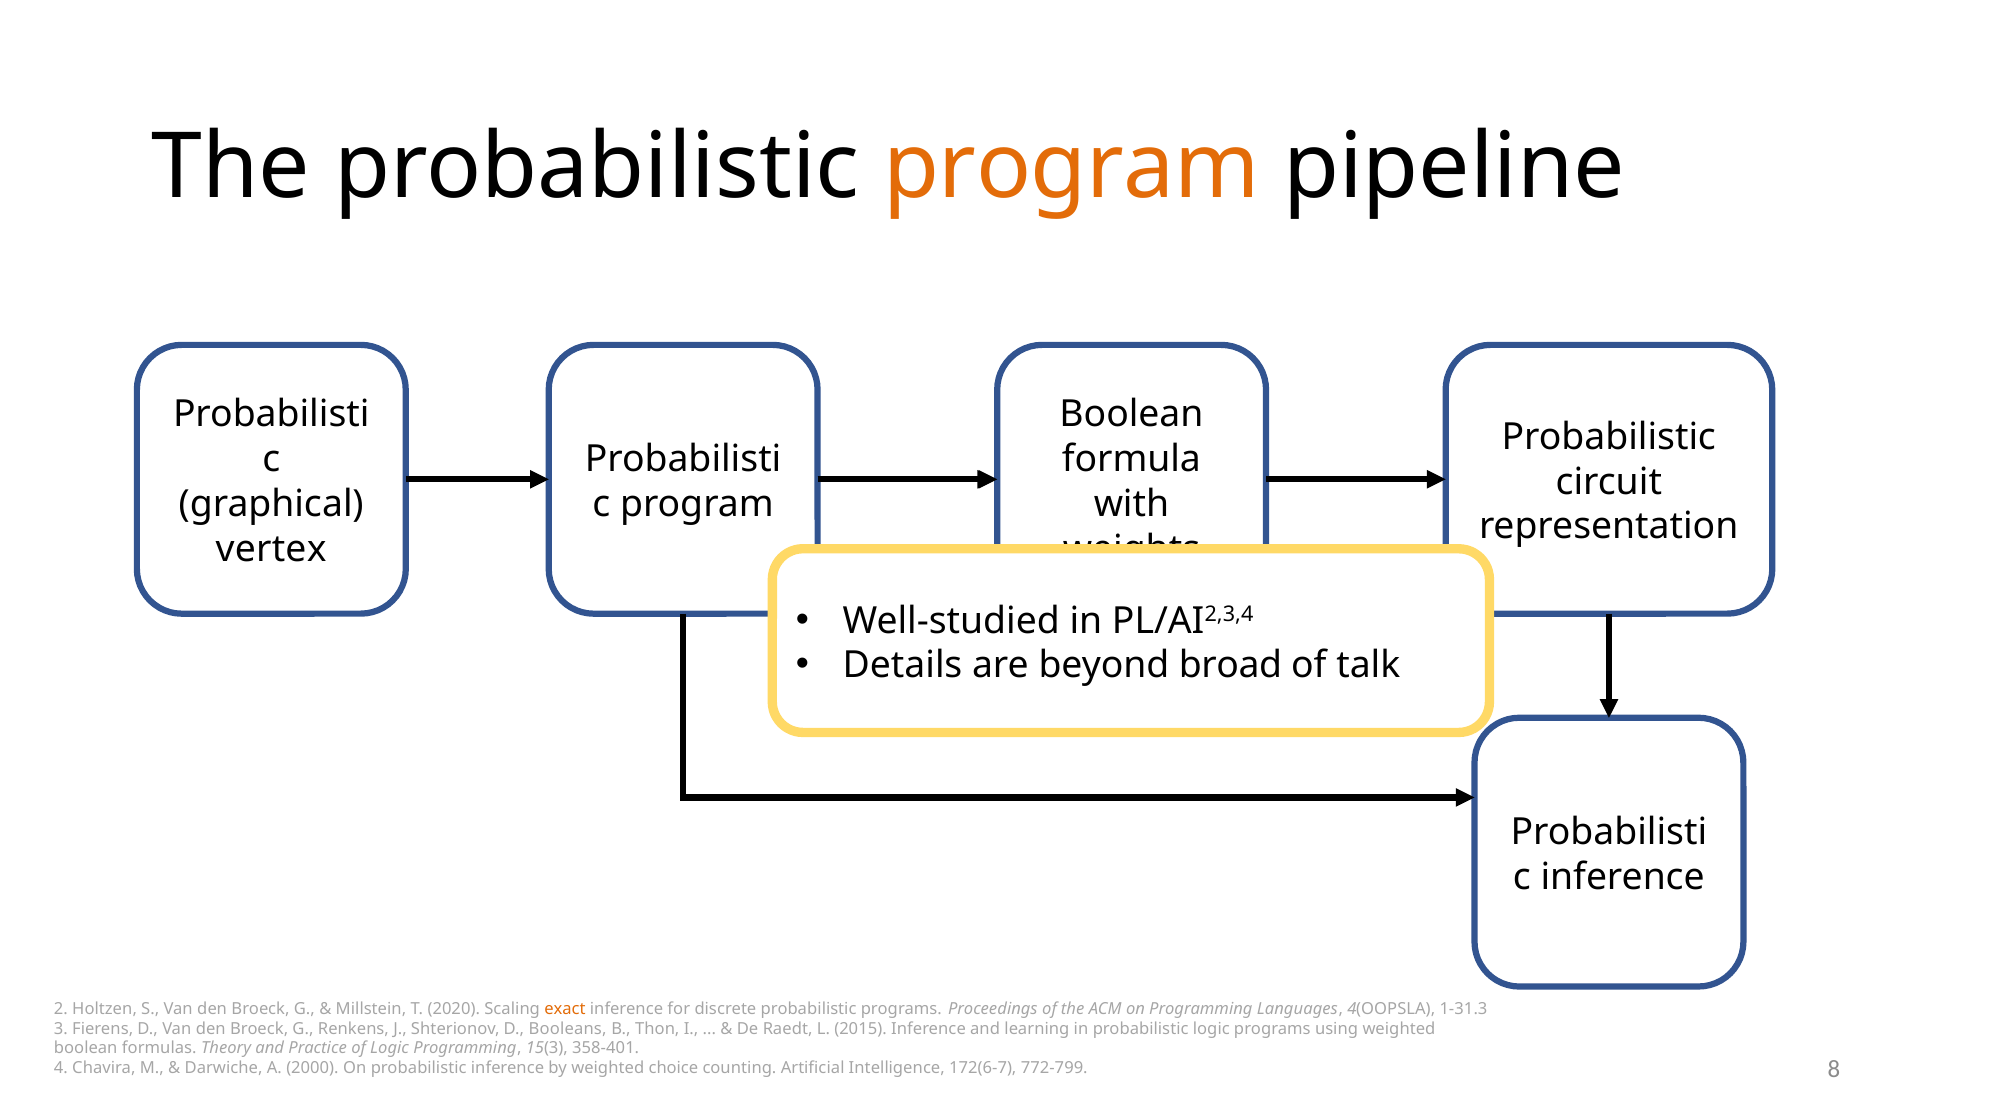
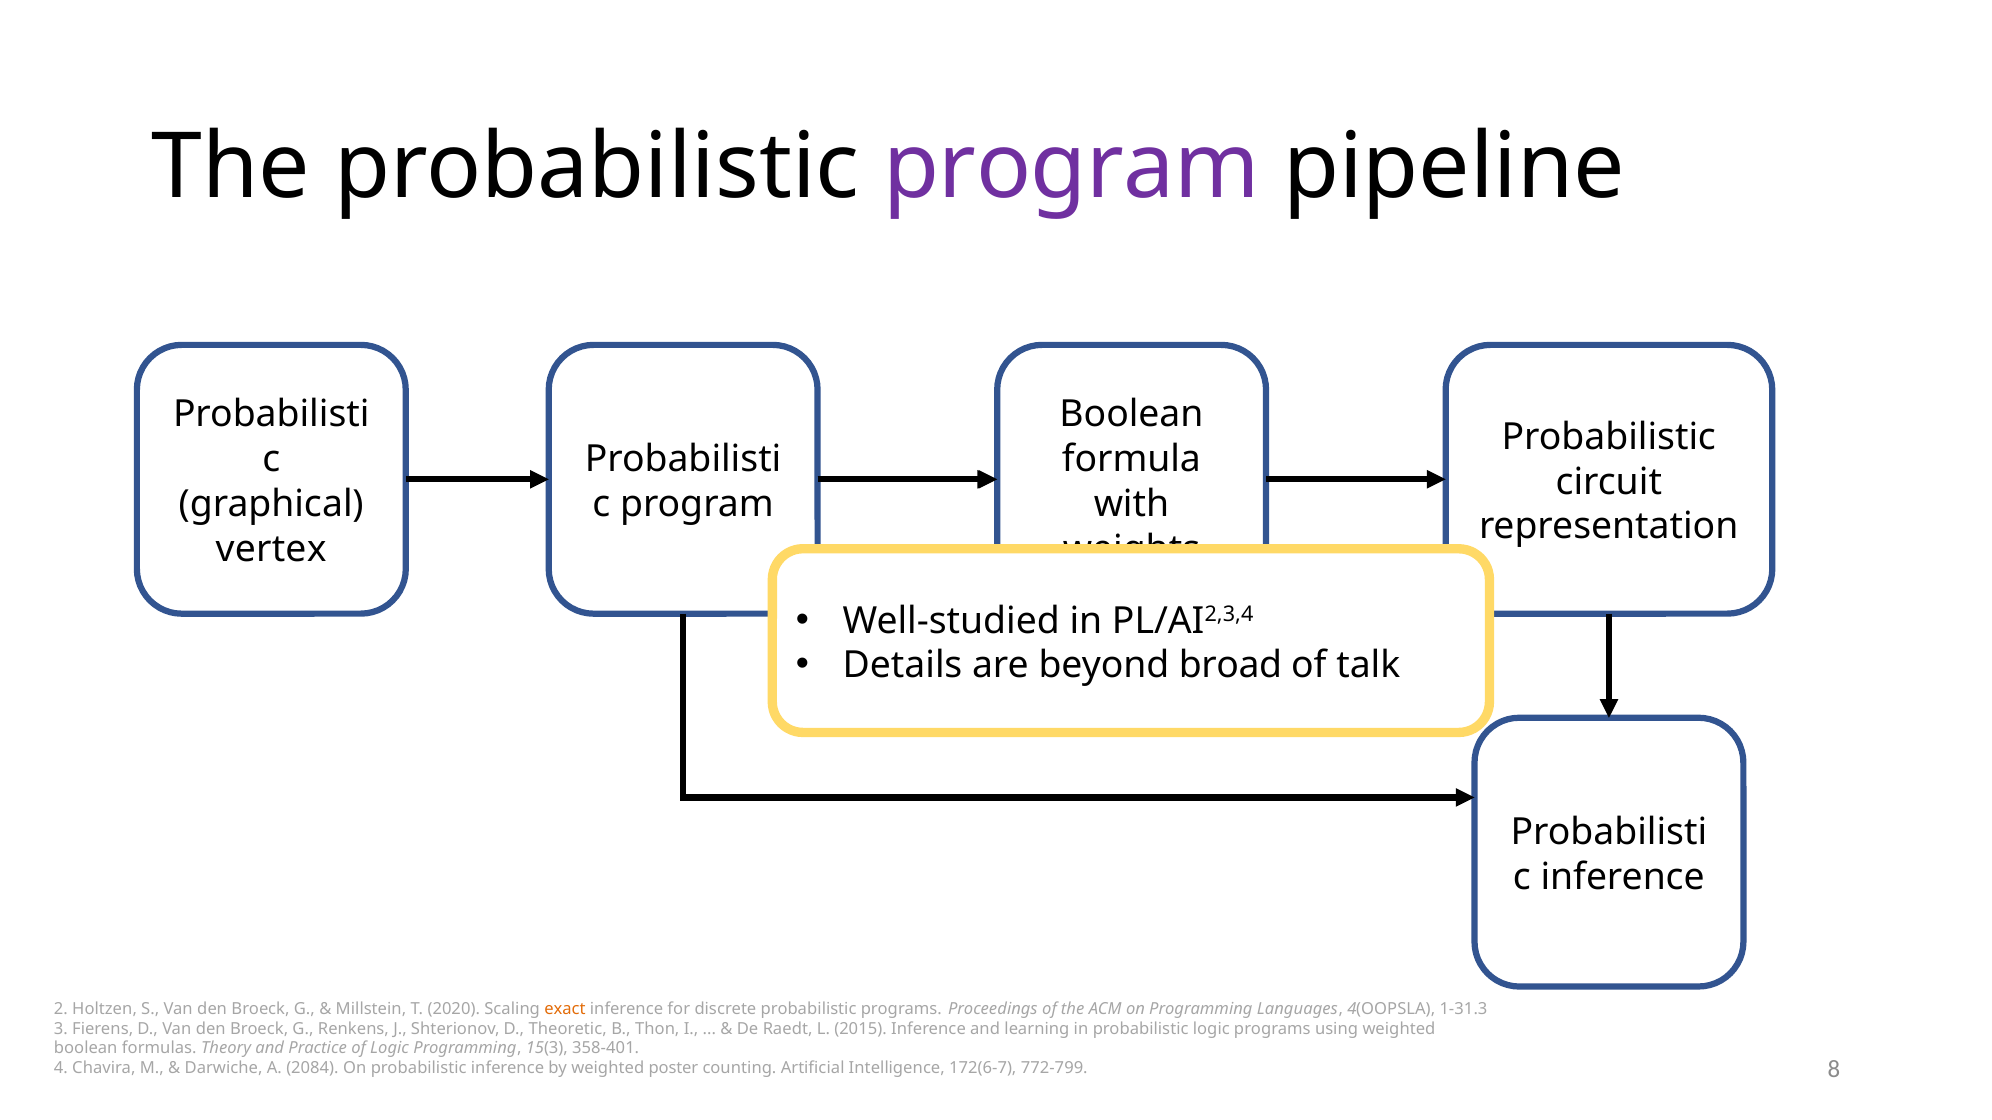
program colour: orange -> purple (1072, 167)
Booleans: Booleans -> Theoretic (568, 1029)
2000: 2000 -> 2084 (312, 1069)
choice: choice -> poster (673, 1069)
